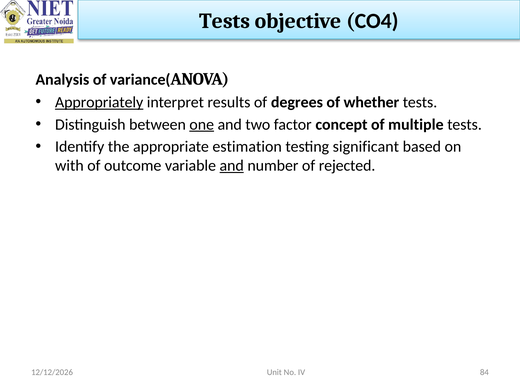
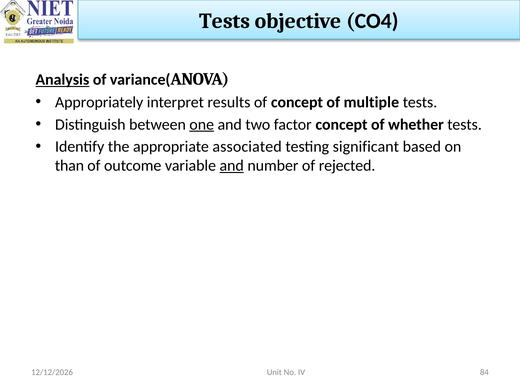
Analysis underline: none -> present (62, 80)
Appropriately underline: present -> none (99, 102)
of degrees: degrees -> concept (297, 102)
whether: whether -> multiple (371, 102)
multiple: multiple -> whether (416, 124)
estimation: estimation -> associated (247, 147)
with: with -> than (69, 166)
